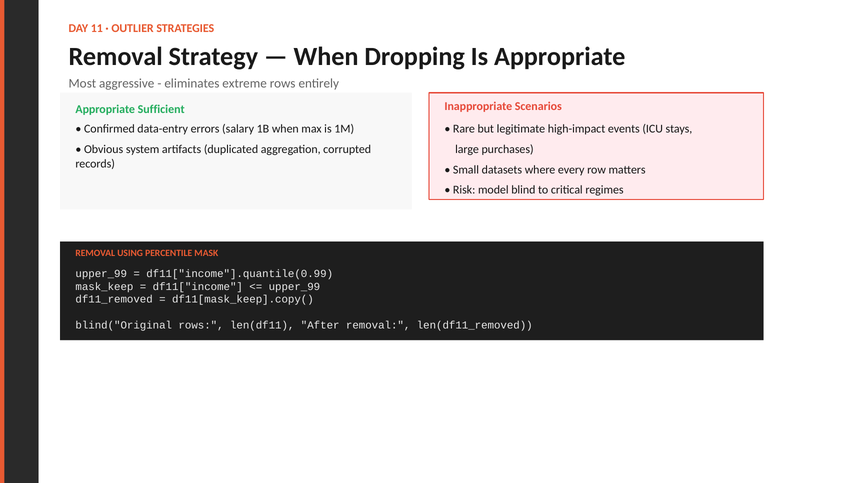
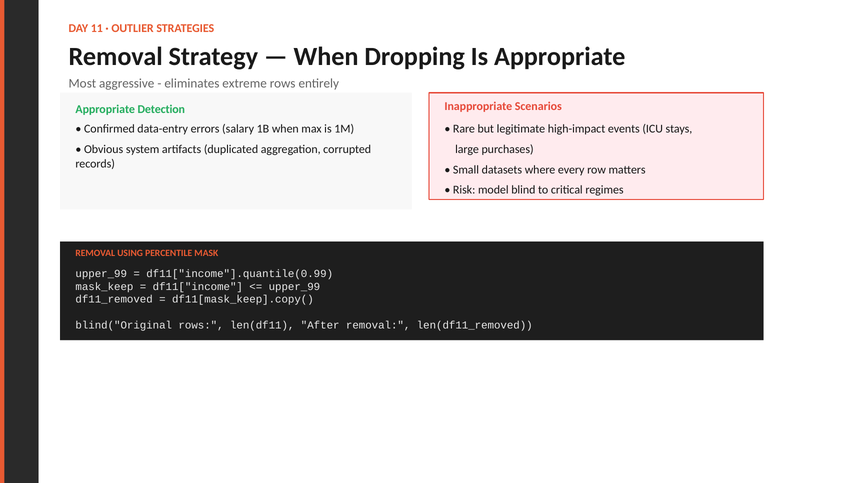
Sufficient: Sufficient -> Detection (161, 109)
